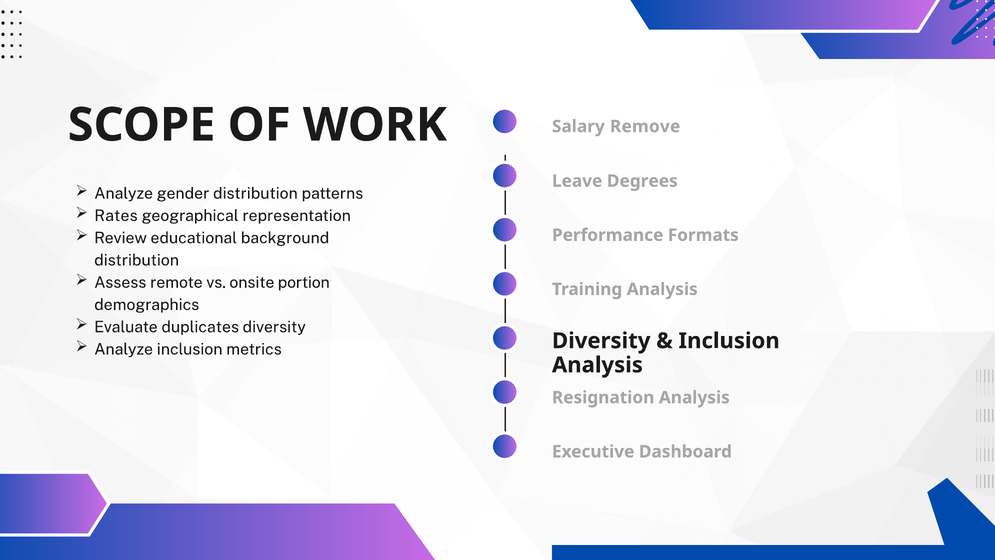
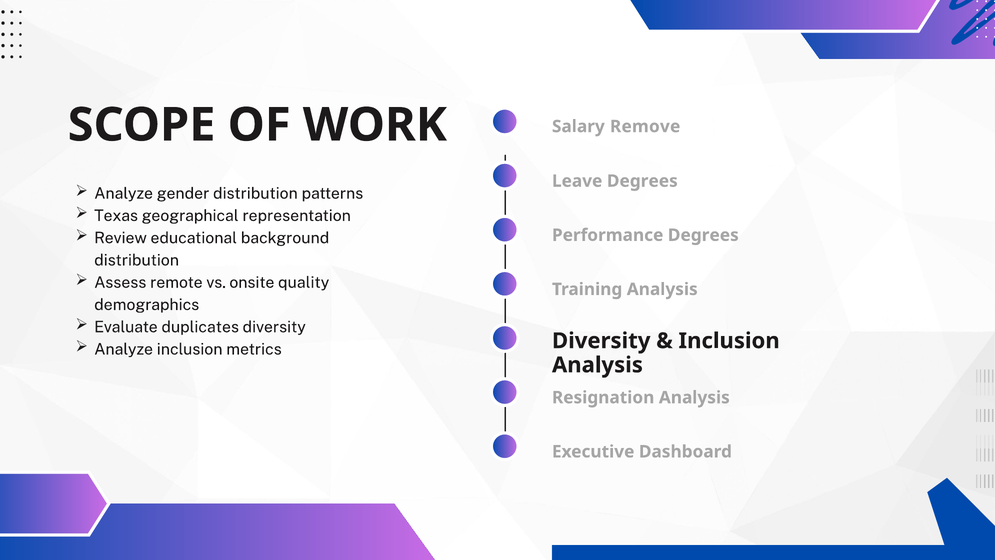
Rates: Rates -> Texas (116, 216)
Performance Formats: Formats -> Degrees (703, 235)
portion: portion -> quality (304, 282)
